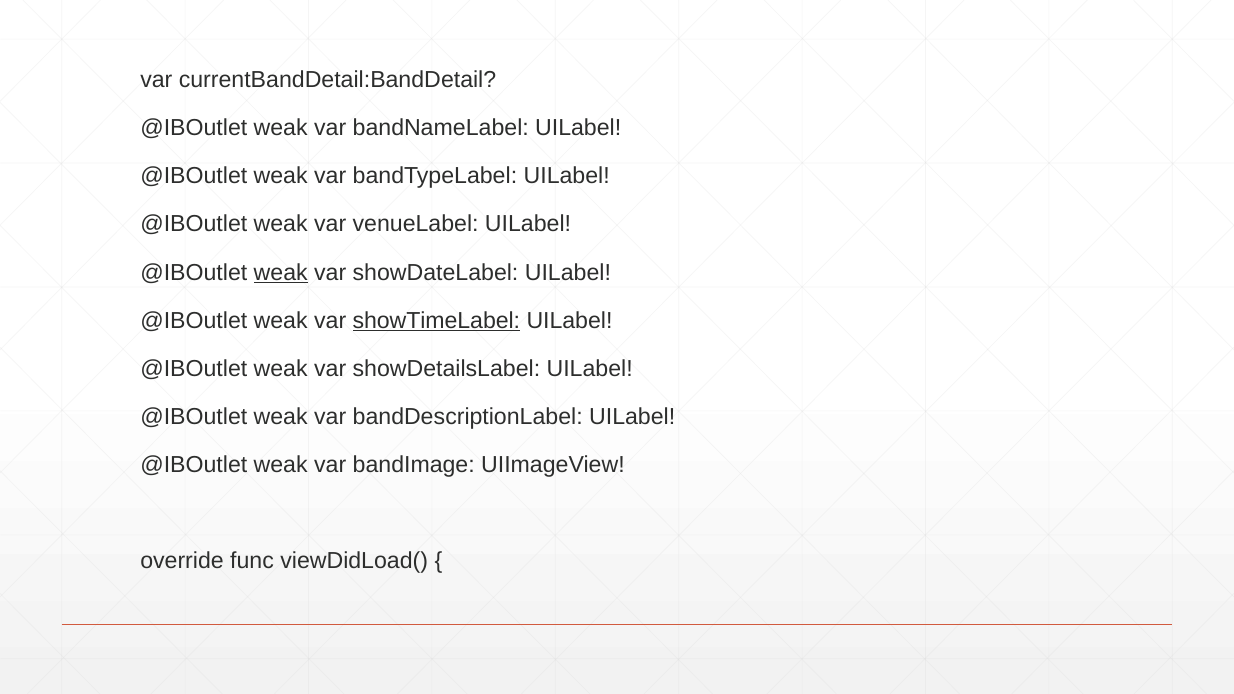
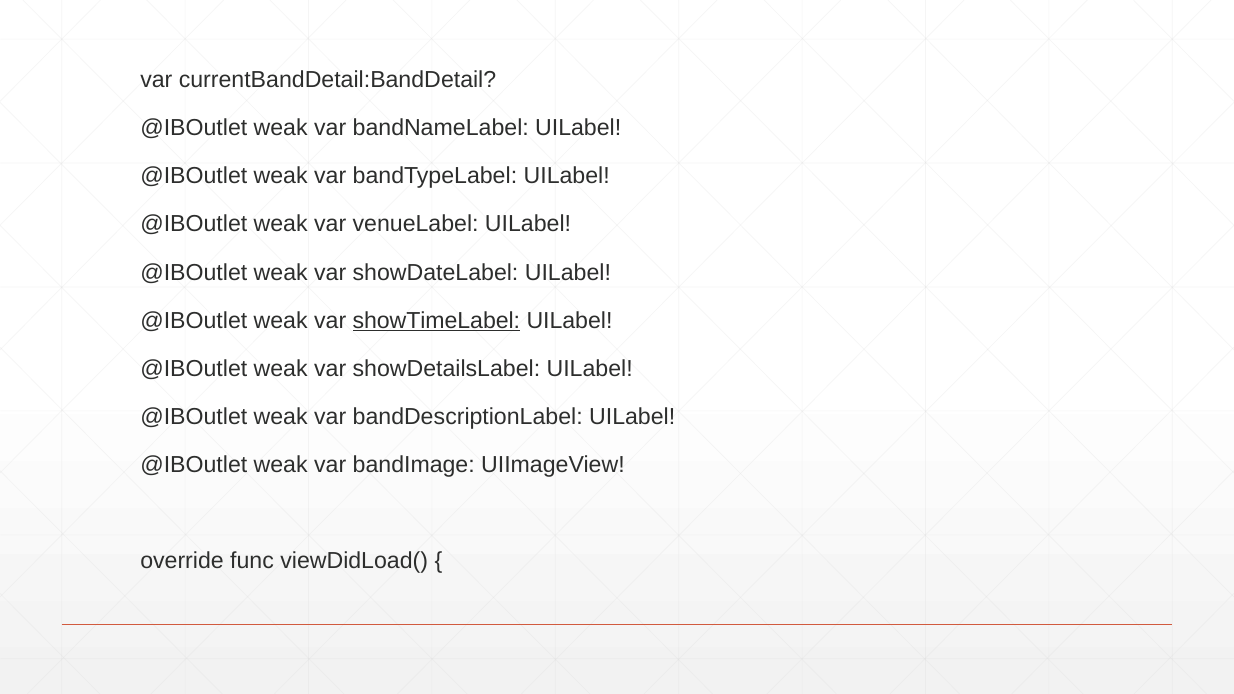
weak underline: present -> none (281, 272)
